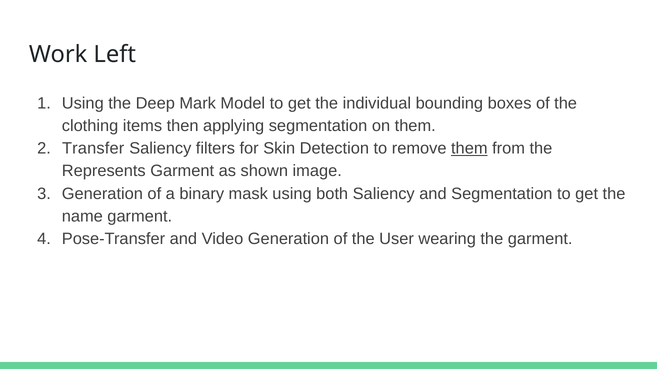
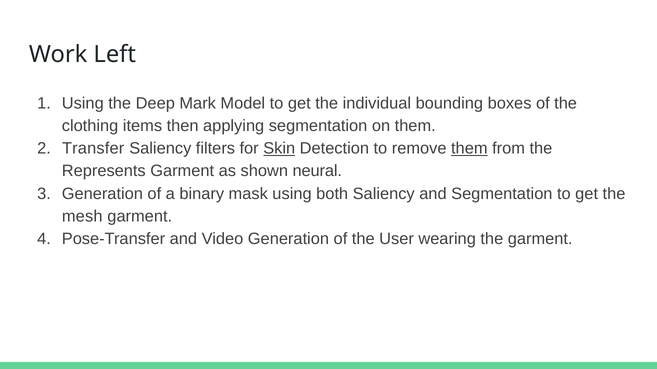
Skin underline: none -> present (279, 149)
image: image -> neural (317, 171)
name: name -> mesh (82, 217)
